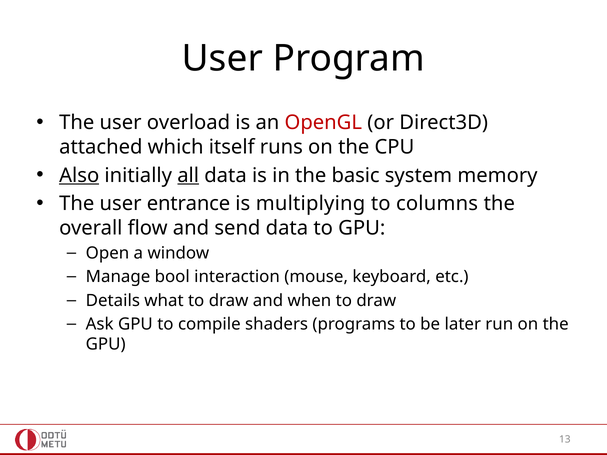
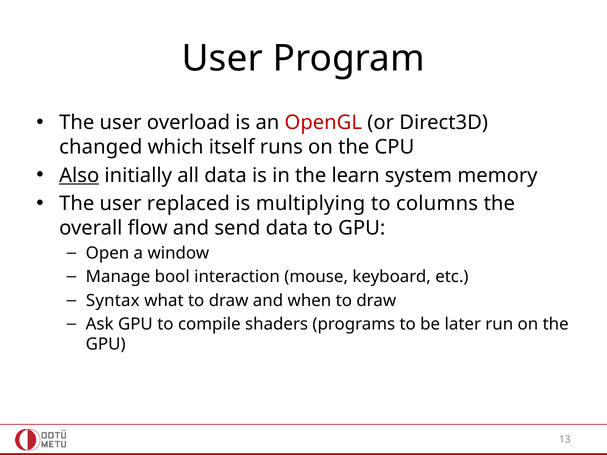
attached: attached -> changed (101, 147)
all underline: present -> none (188, 175)
basic: basic -> learn (356, 175)
entrance: entrance -> replaced (188, 204)
Details: Details -> Syntax (113, 301)
